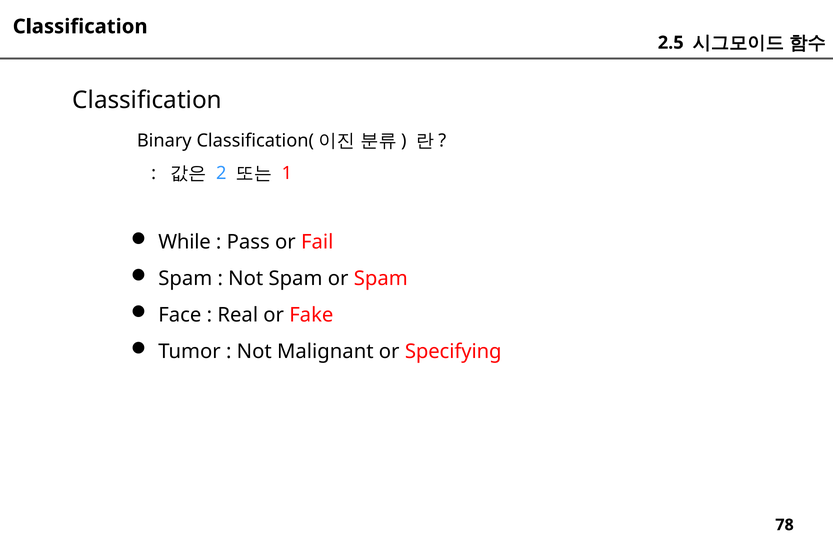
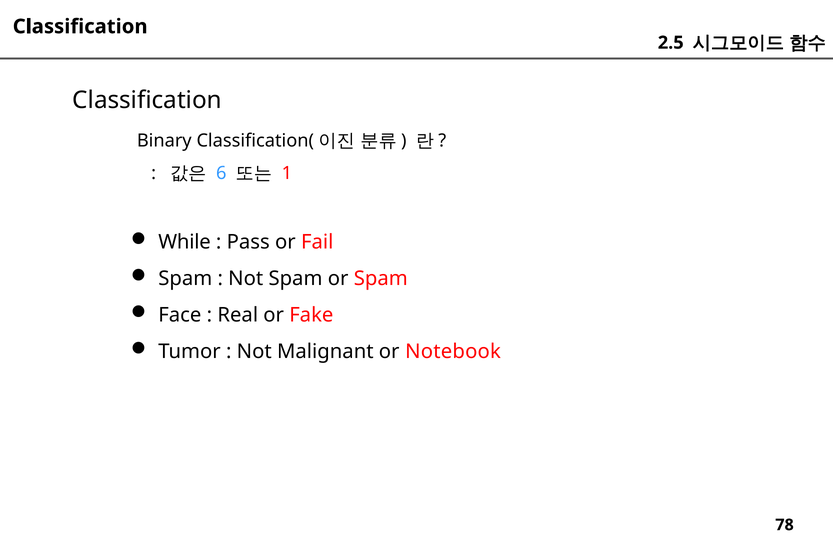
2: 2 -> 6 (221, 173)
Specifying: Specifying -> Notebook (453, 352)
